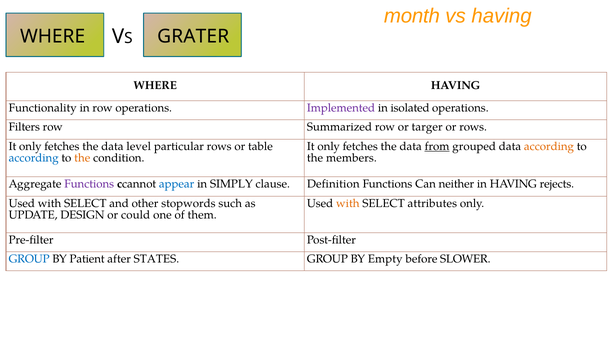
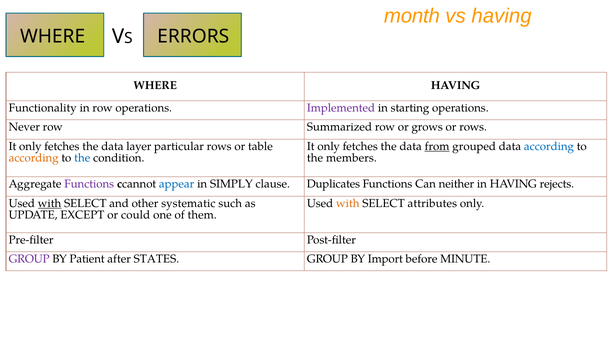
GRATER: GRATER -> ERRORS (193, 36)
isolated: isolated -> starting (410, 108)
Filters: Filters -> Never (24, 127)
targer: targer -> grows (427, 127)
level: level -> layer (139, 146)
according colour: orange -> blue (549, 146)
according colour: blue -> orange (34, 158)
the colour: orange -> blue (82, 158)
Definition: Definition -> Duplicates (333, 184)
with underline: none -> present (50, 203)
stopwords: stopwords -> systematic (188, 203)
DESIGN: DESIGN -> EXCEPT (82, 215)
GROUP colour: blue -> purple (29, 259)
Empty: Empty -> Import (385, 259)
SLOWER: SLOWER -> MINUTE (465, 259)
